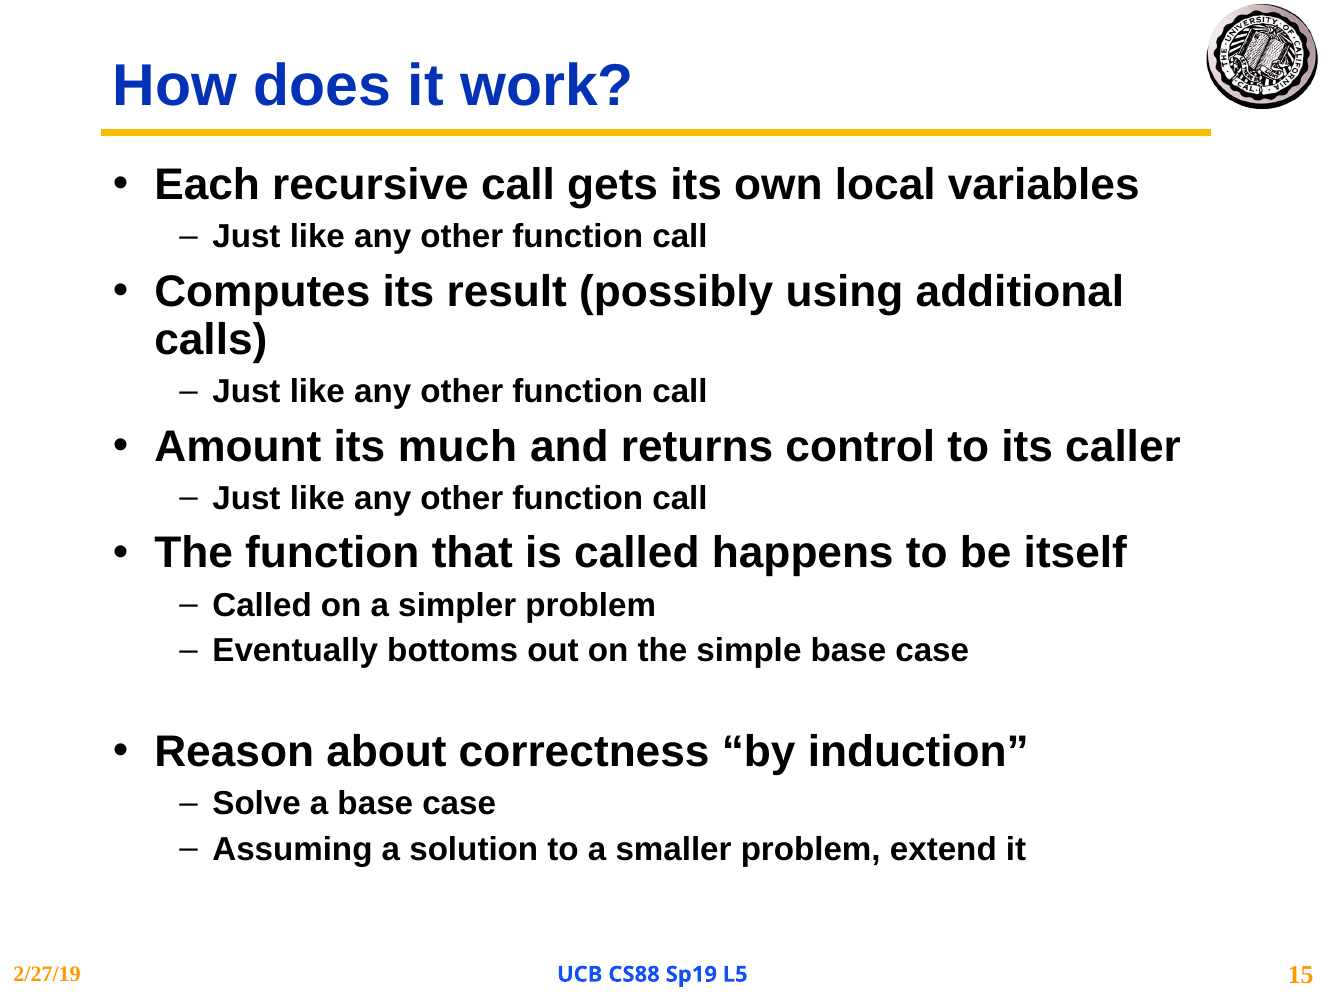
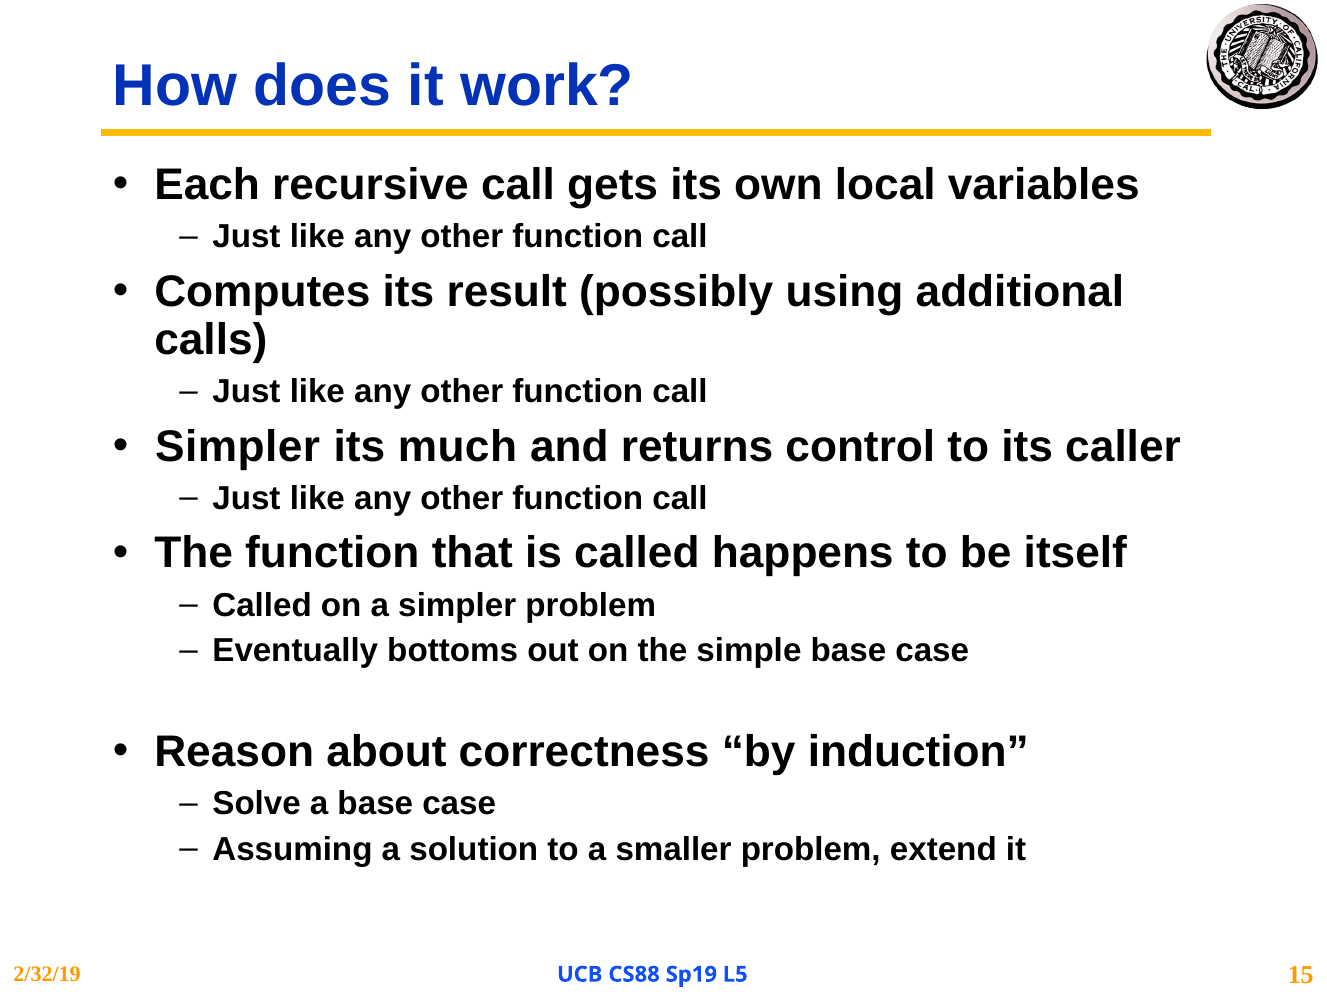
Amount: Amount -> Simpler (238, 447)
2/27/19: 2/27/19 -> 2/32/19 (47, 975)
